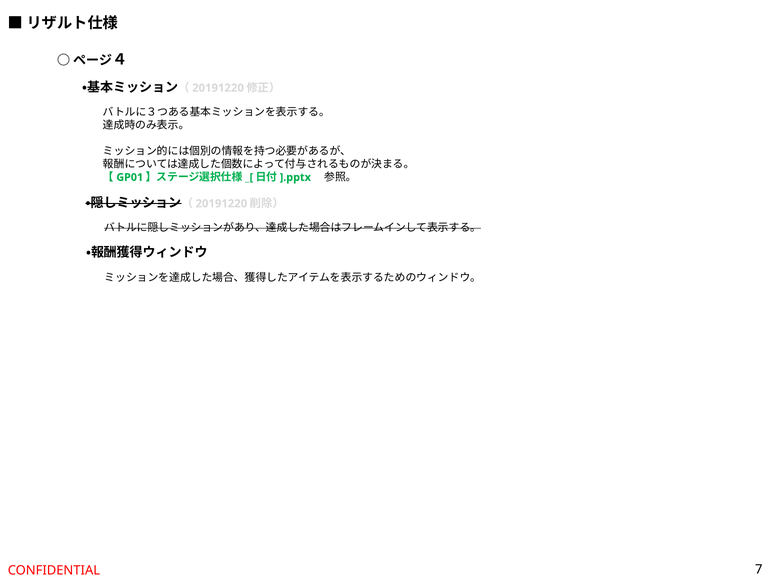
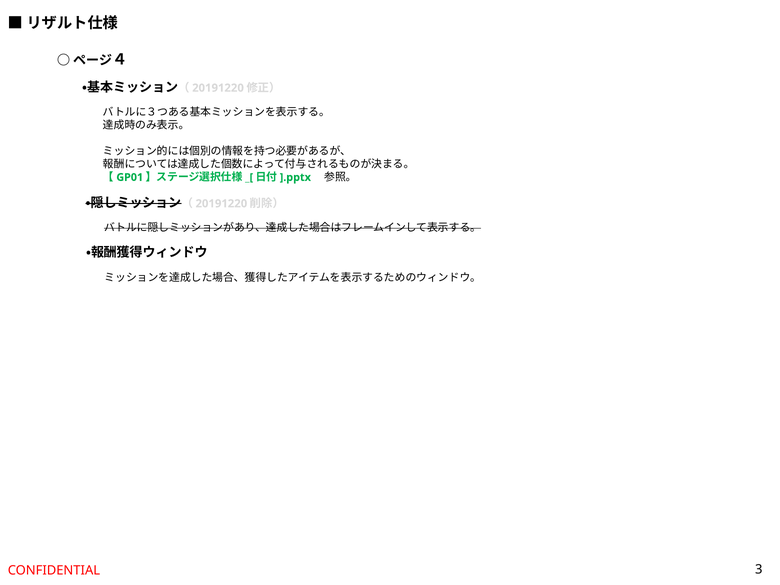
7: 7 -> 3 (759, 569)
